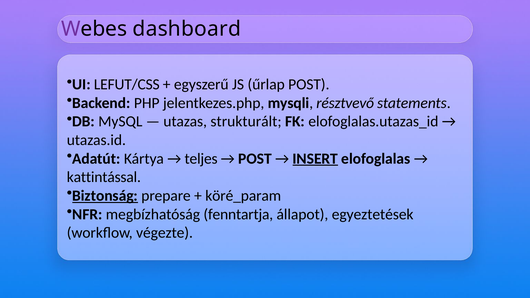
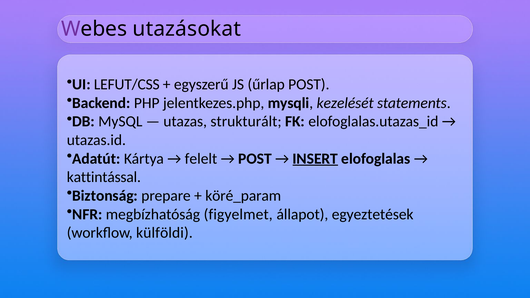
dashboard: dashboard -> utazásokat (187, 29)
résztvevő: résztvevő -> kezelését (345, 103)
teljes: teljes -> felelt (201, 159)
Biztonság underline: present -> none (105, 196)
fenntartja: fenntartja -> figyelmet (238, 214)
végezte: végezte -> külföldi (164, 233)
